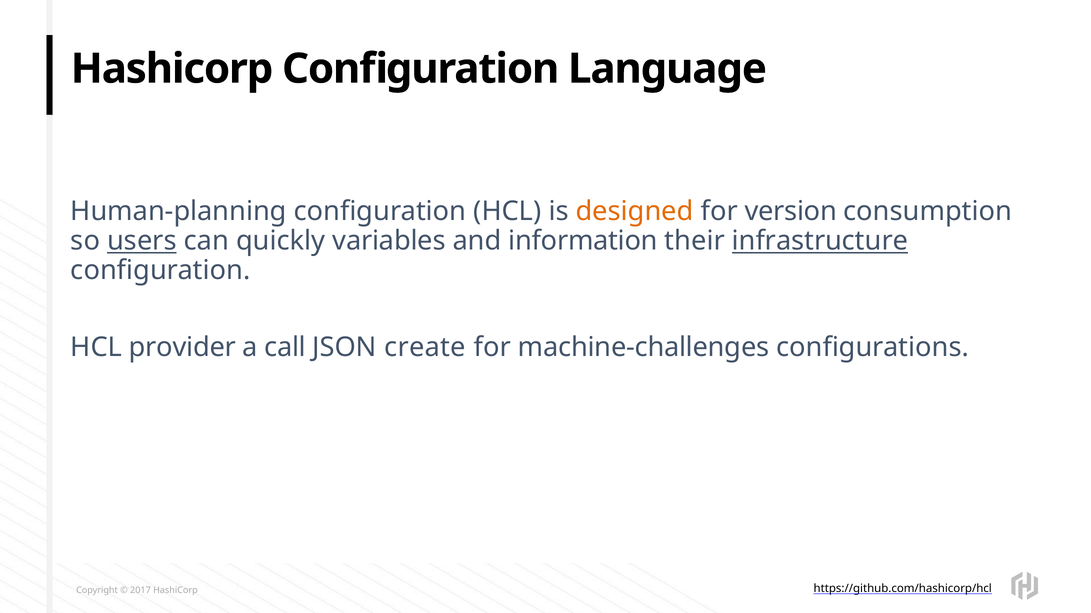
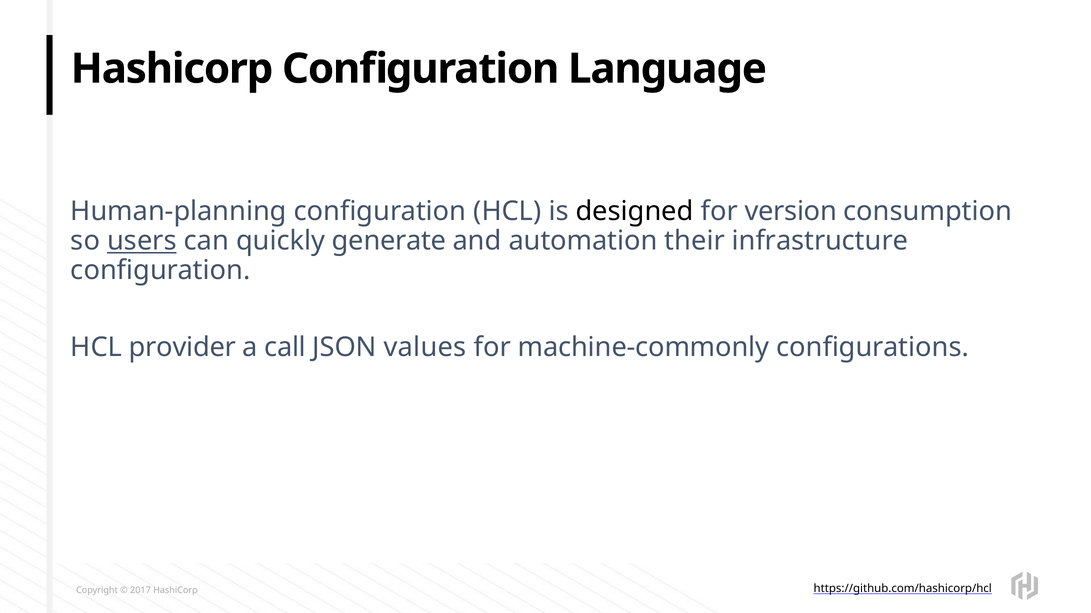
designed colour: orange -> black (635, 212)
variables: variables -> generate (389, 241)
information: information -> automation (583, 241)
infrastructure underline: present -> none (820, 241)
create: create -> values (425, 348)
machine-challenges: machine-challenges -> machine-commonly (644, 348)
